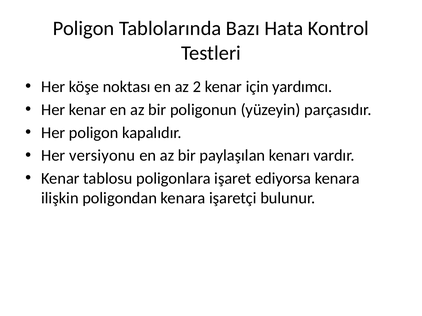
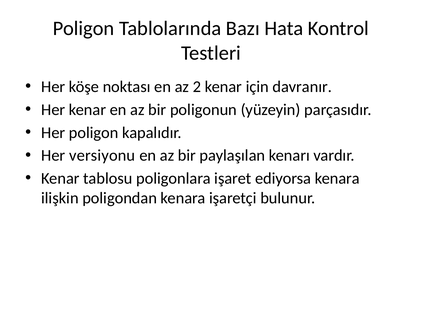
yardımcı: yardımcı -> davranır (302, 87)
